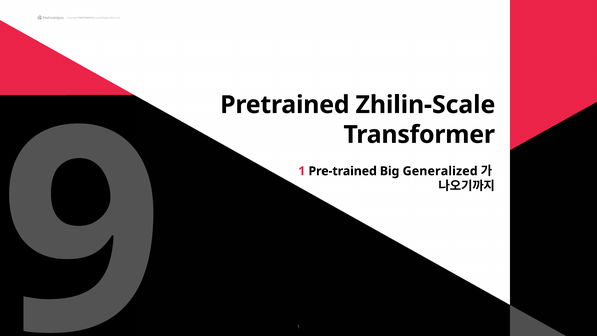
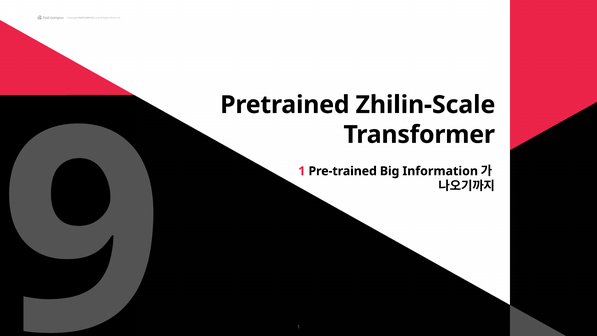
Generalized: Generalized -> Information (440, 171)
